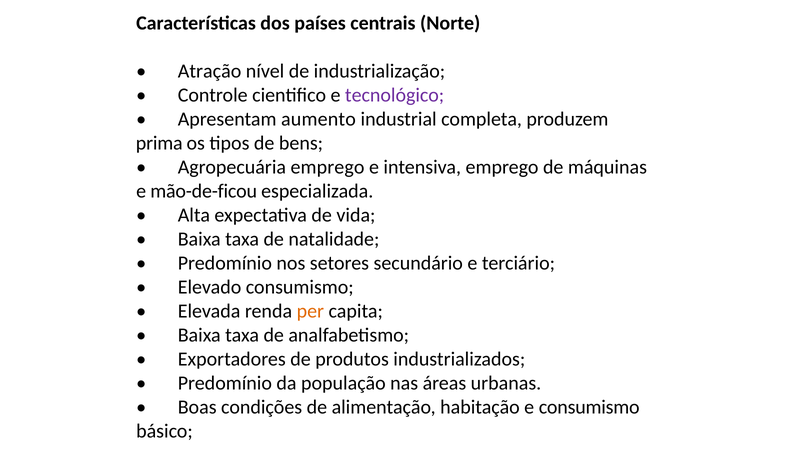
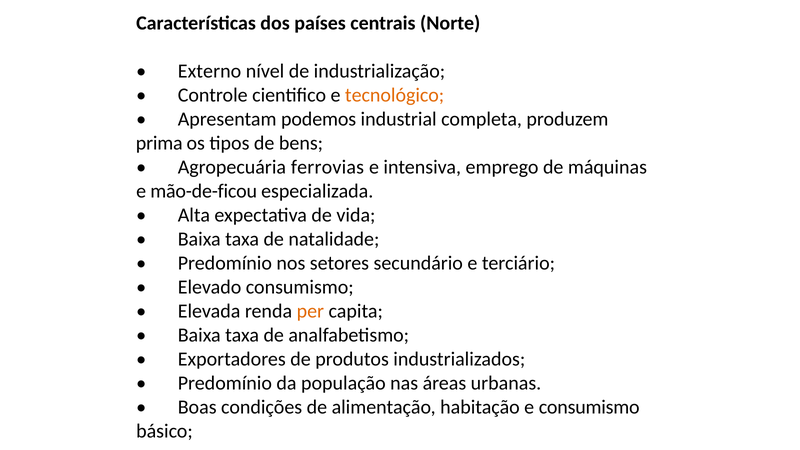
Atração: Atração -> Externo (210, 71)
tecnológico colour: purple -> orange (395, 95)
aumento: aumento -> podemos (319, 119)
Agropecuária emprego: emprego -> ferrovias (327, 167)
